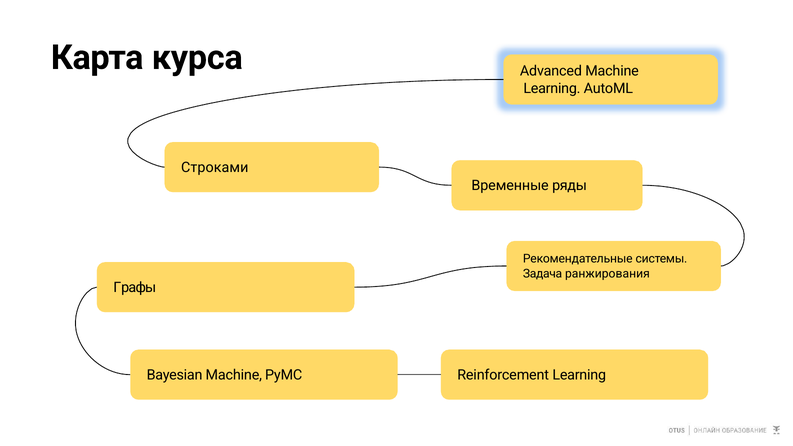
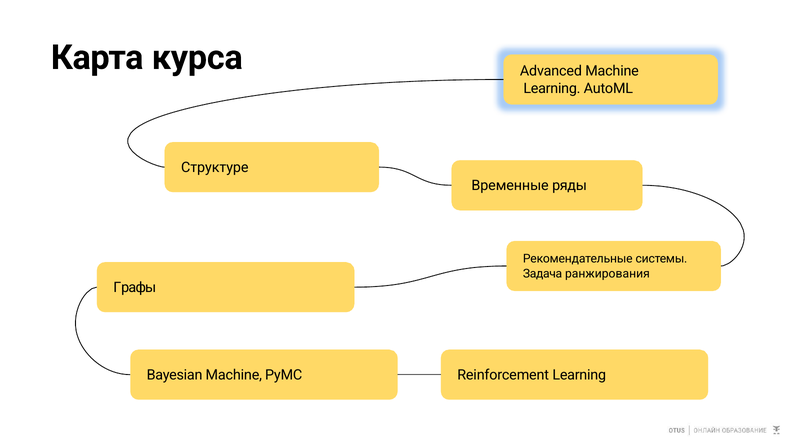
Строками: Строками -> Структуре (215, 168)
